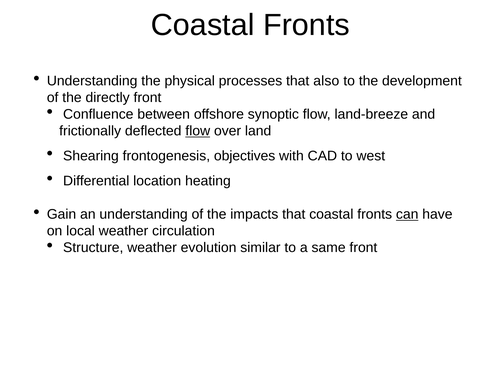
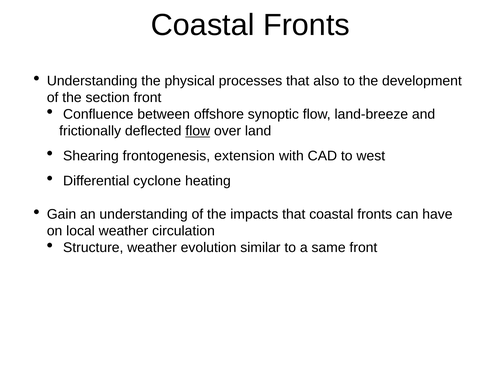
directly: directly -> section (108, 98)
objectives: objectives -> extension (245, 156)
location: location -> cyclone (157, 181)
can underline: present -> none (407, 215)
